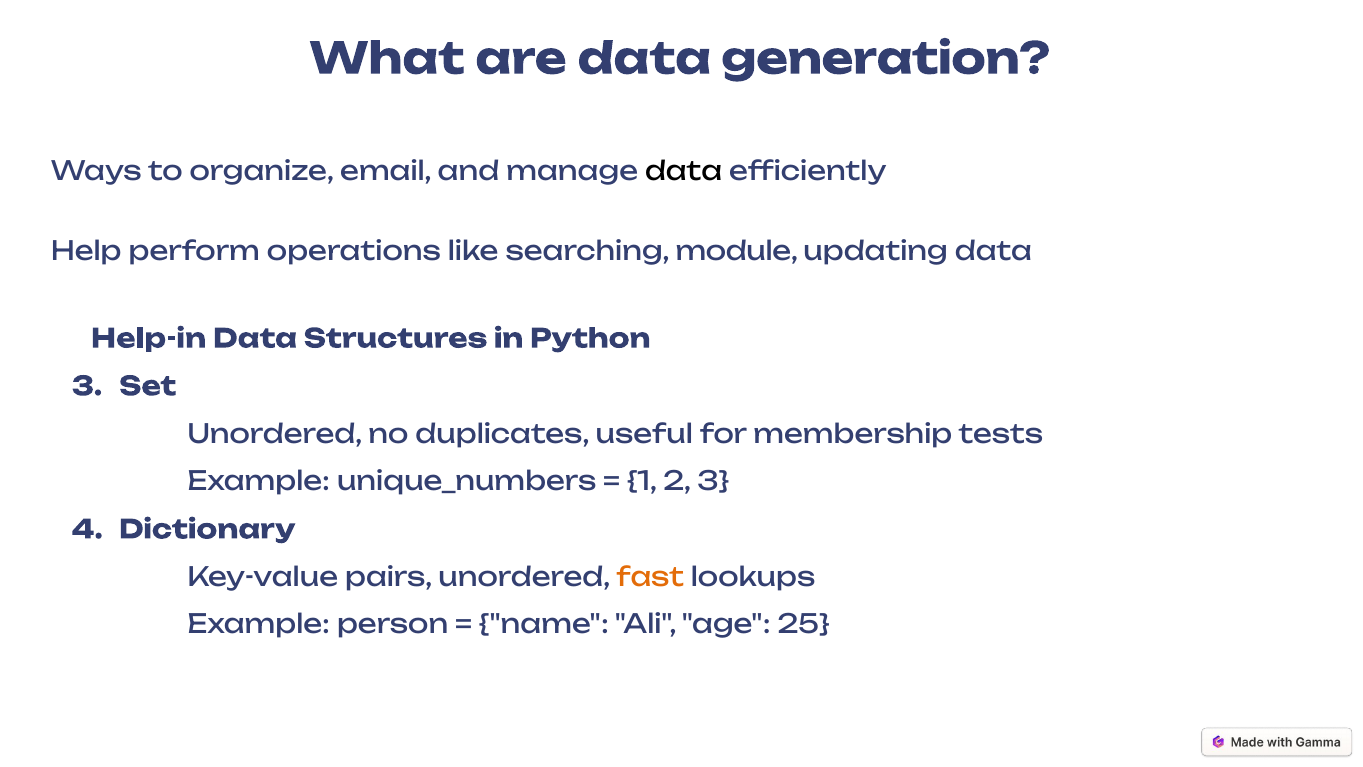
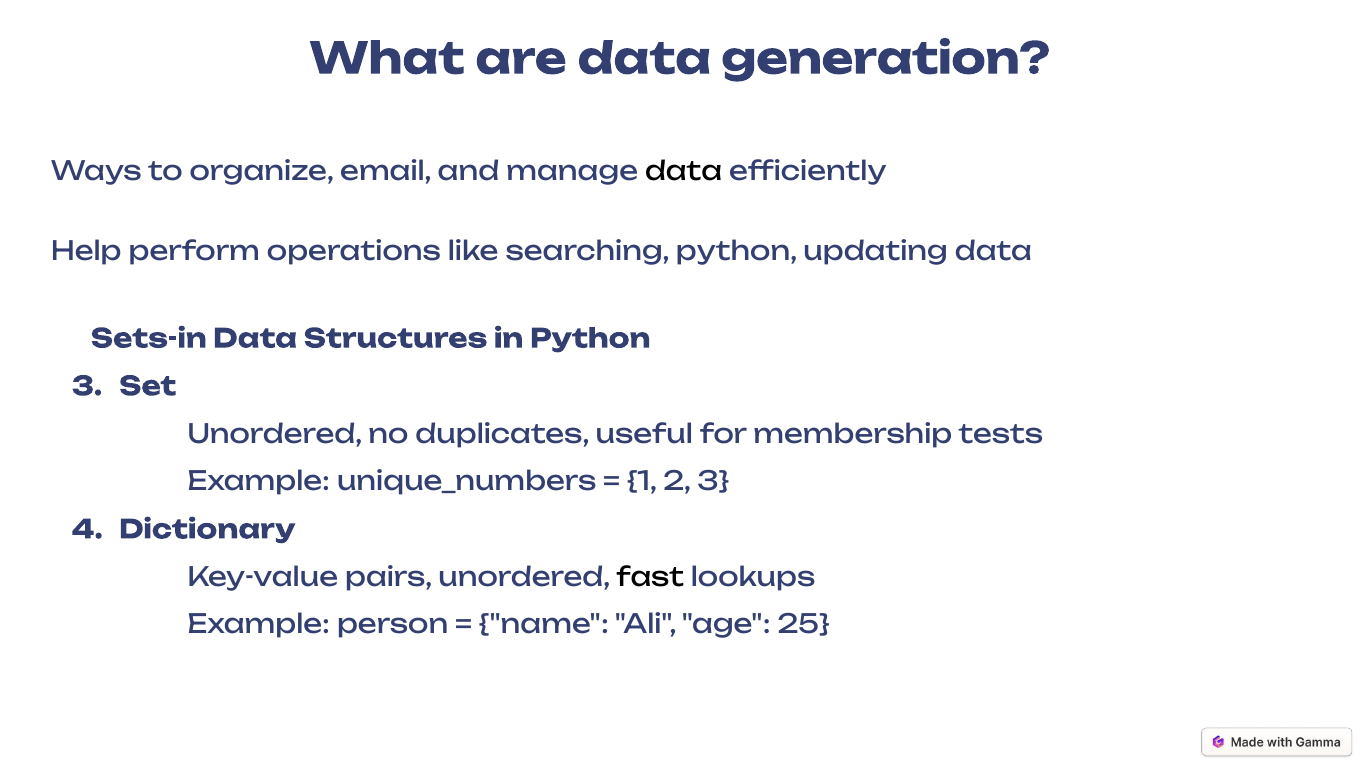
searching module: module -> python (737, 251)
Help-in: Help-in -> Sets-in (149, 339)
fast colour: orange -> black (650, 577)
